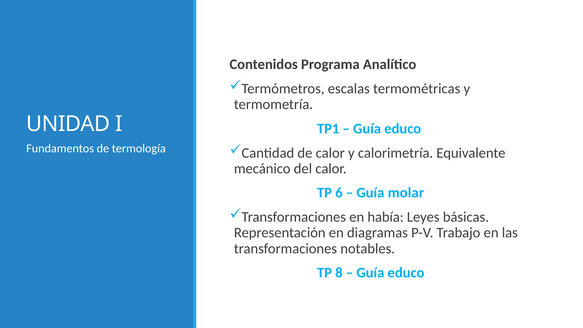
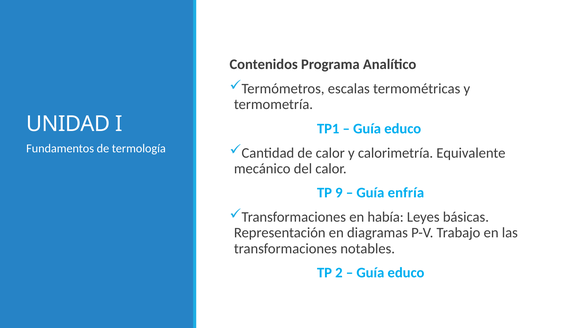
6: 6 -> 9 (339, 193)
molar: molar -> enfría (406, 193)
8: 8 -> 2 (339, 273)
